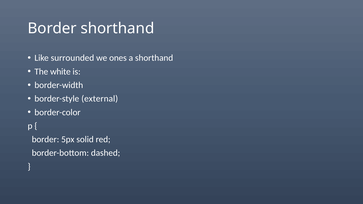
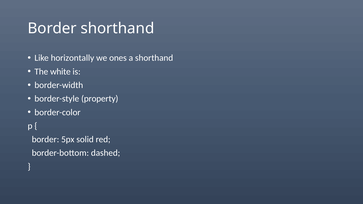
surrounded: surrounded -> horizontally (72, 58)
external: external -> property (100, 99)
